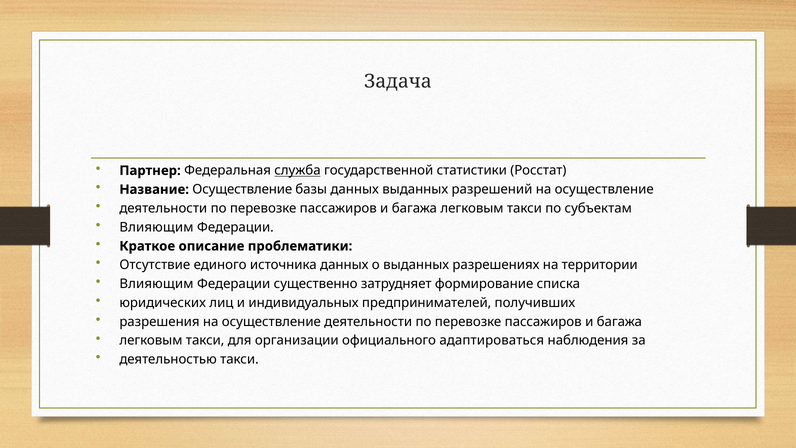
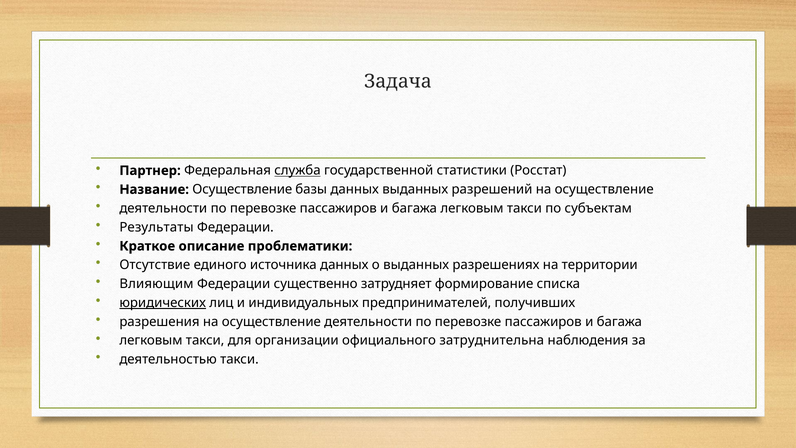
Влияющим: Влияющим -> Результаты (156, 227)
юридических underline: none -> present (163, 303)
адаптироваться: адаптироваться -> затруднительна (492, 340)
